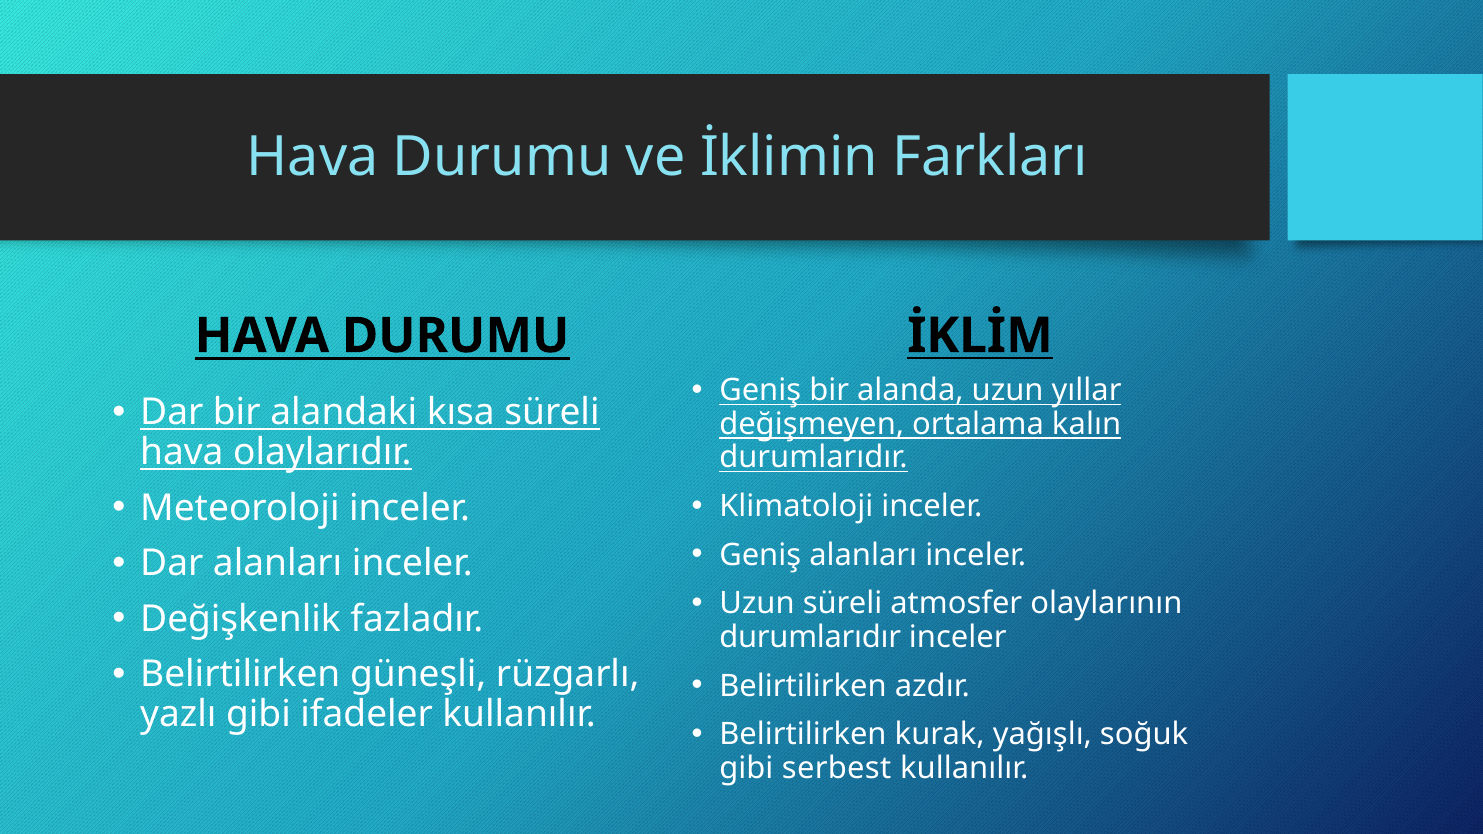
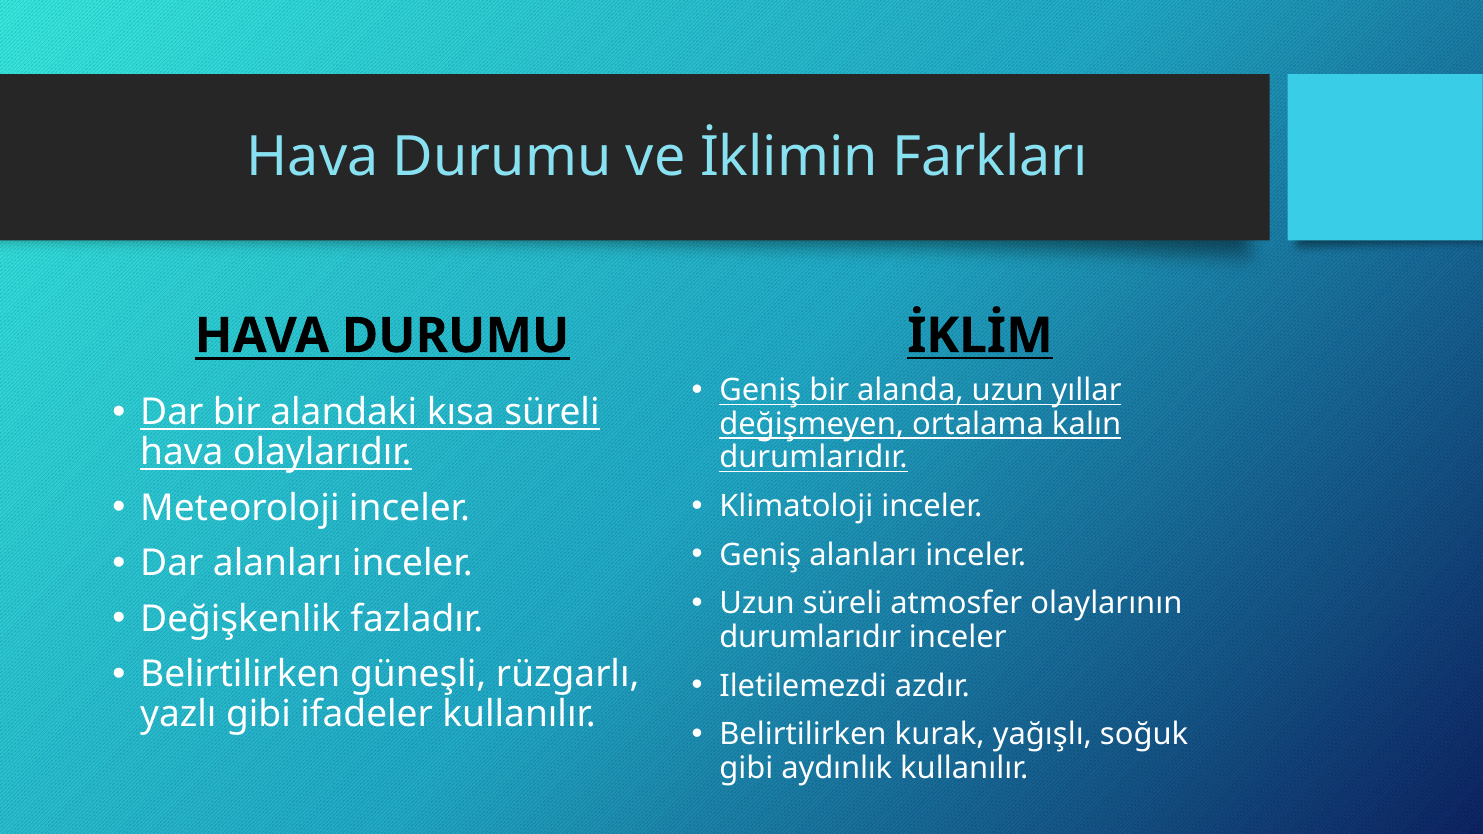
Belirtilirken: Belirtilirken -> Iletilemezdi (803, 686)
serbest: serbest -> aydınlık (837, 768)
